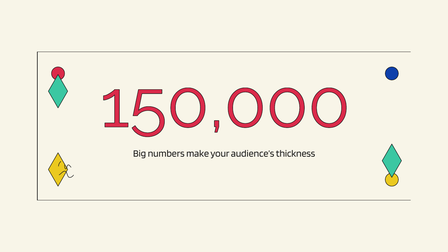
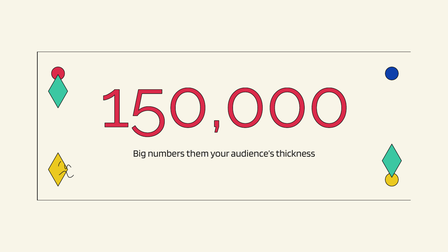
make: make -> them (198, 154)
